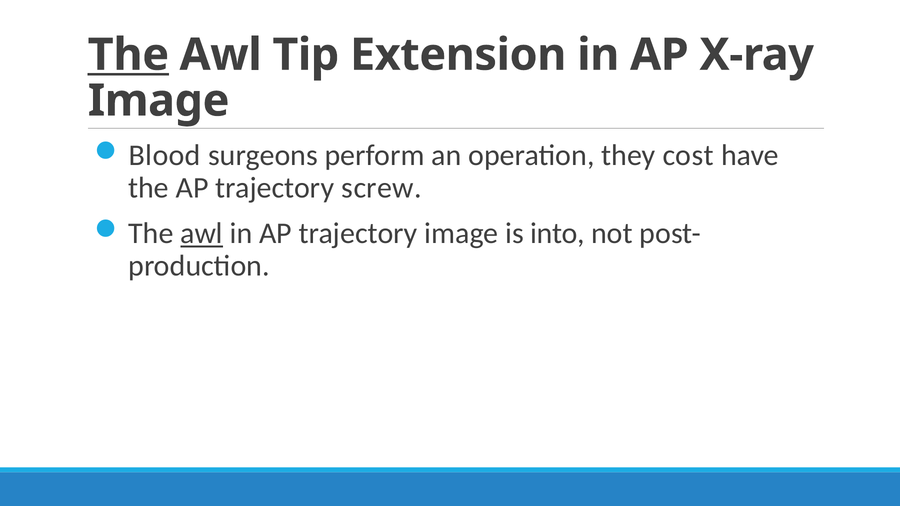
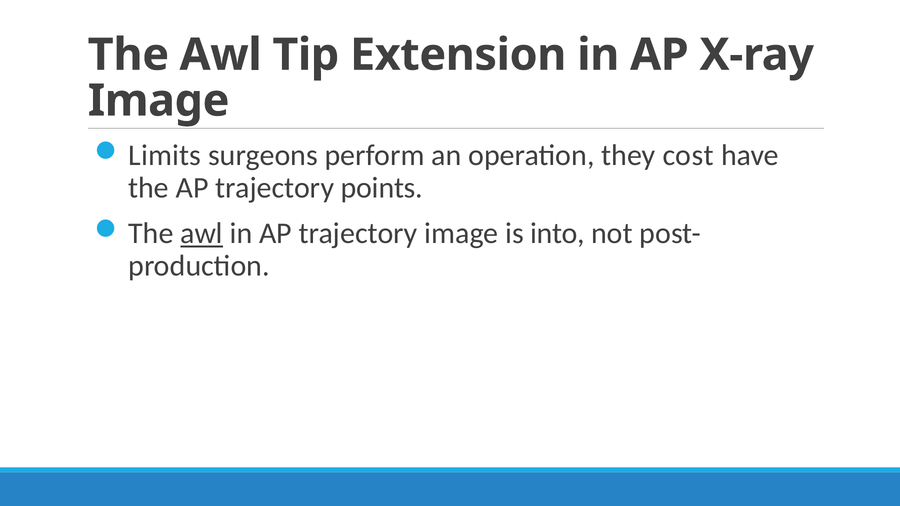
The underline: present -> none (128, 55)
Blood: Blood -> Limits (165, 156)
screw: screw -> points (382, 188)
